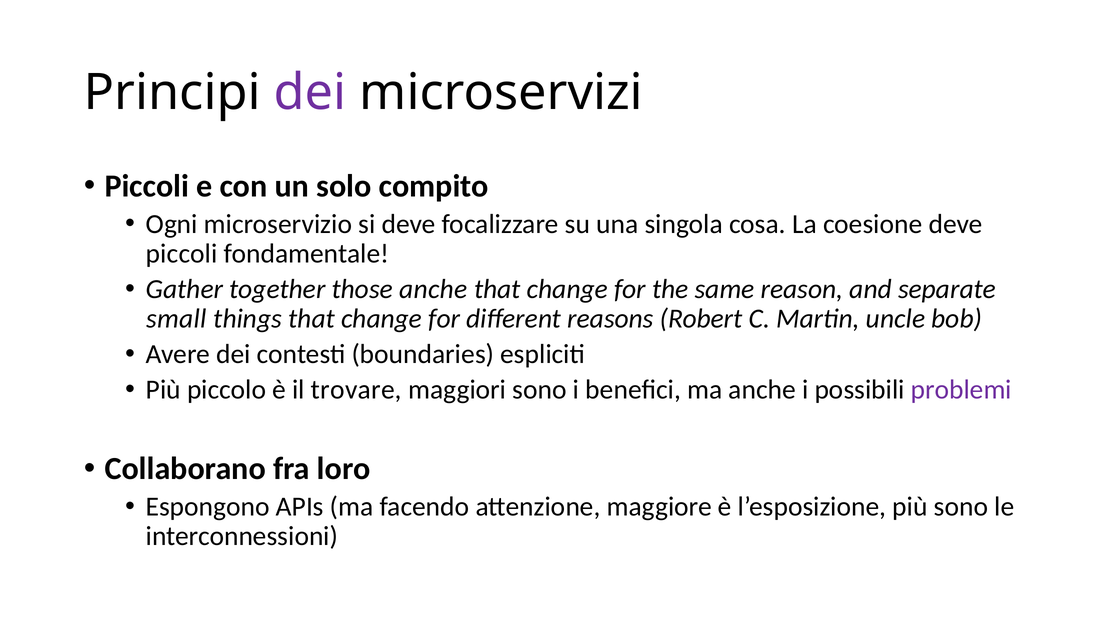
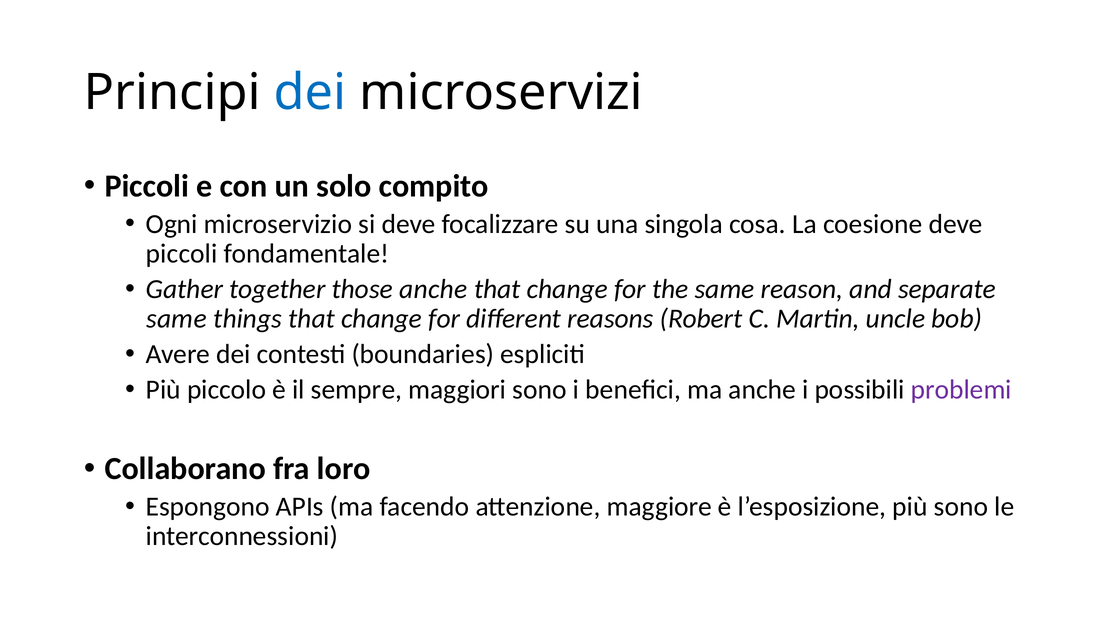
dei colour: purple -> blue (310, 92)
small: small -> same (176, 319)
trovare: trovare -> sempre (357, 390)
